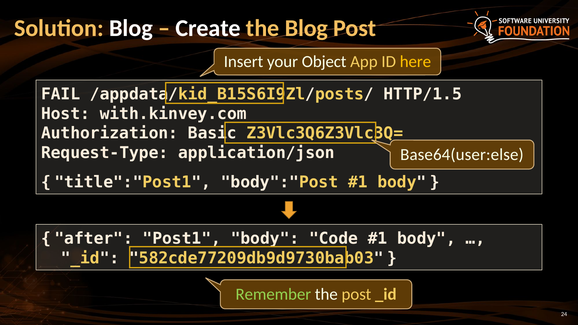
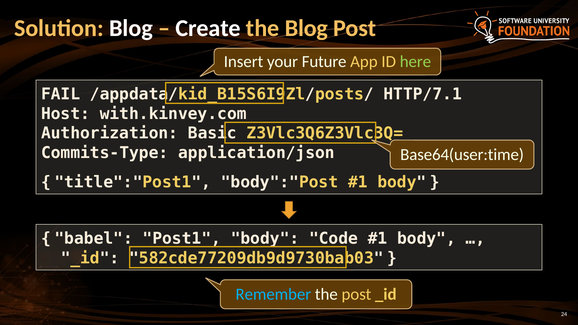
Object: Object -> Future (324, 62)
here colour: yellow -> light green (415, 62)
HTTP/1.5: HTTP/1.5 -> HTTP/7.1 (423, 94)
Request-Type: Request-Type -> Commits-Type (105, 153)
Base64(user:else: Base64(user:else -> Base64(user:time (462, 155)
after: after -> babel (94, 239)
Remember colour: light green -> light blue (273, 295)
